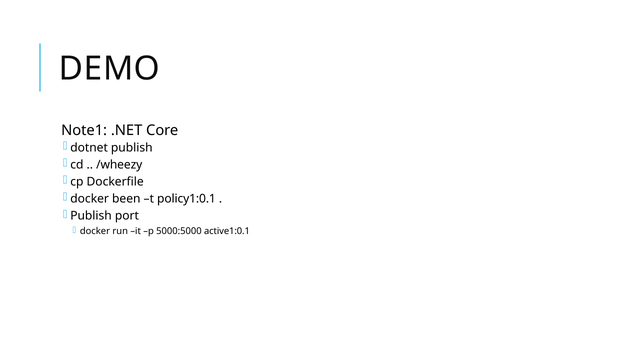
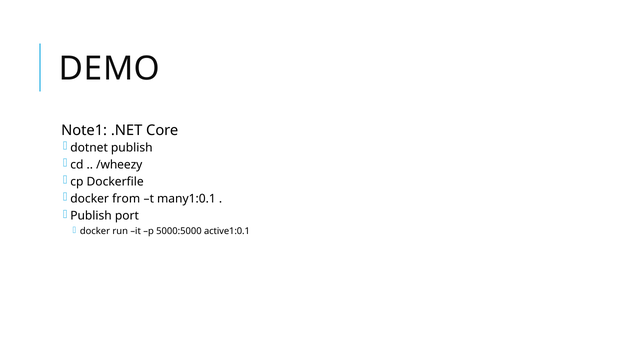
been: been -> from (126, 199)
policy1:0.1: policy1:0.1 -> many1:0.1 (186, 199)
